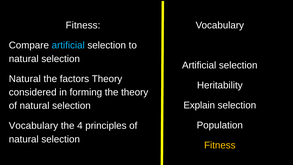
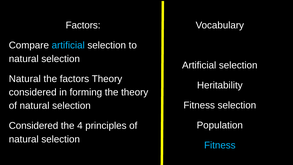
Fitness: Fitness -> Factors (83, 25)
Explain: Explain -> Fitness (199, 105)
Vocabulary: Vocabulary -> Considered (34, 126)
Fitness colour: yellow -> light blue (220, 145)
